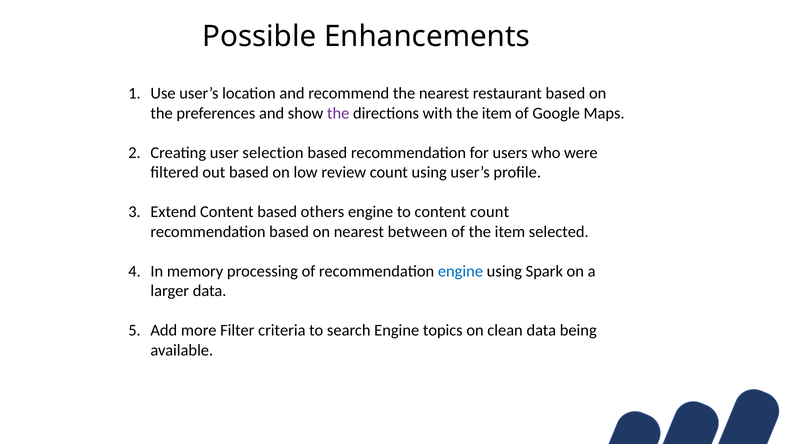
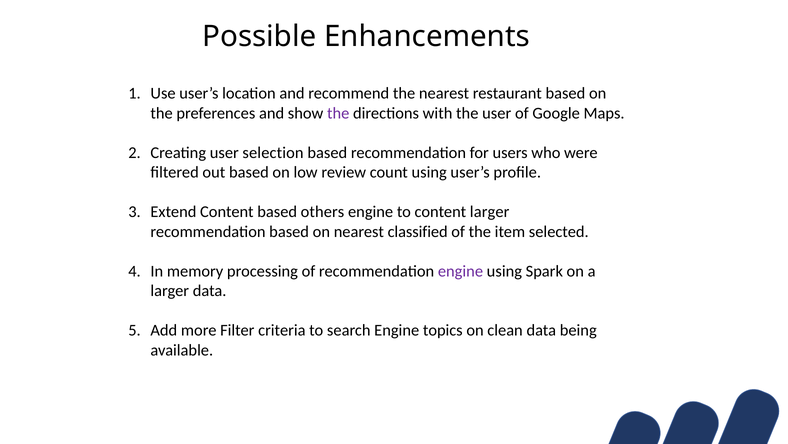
with the item: item -> user (497, 113)
content count: count -> larger (490, 212)
between: between -> classified (418, 231)
engine colour: blue -> purple (460, 271)
